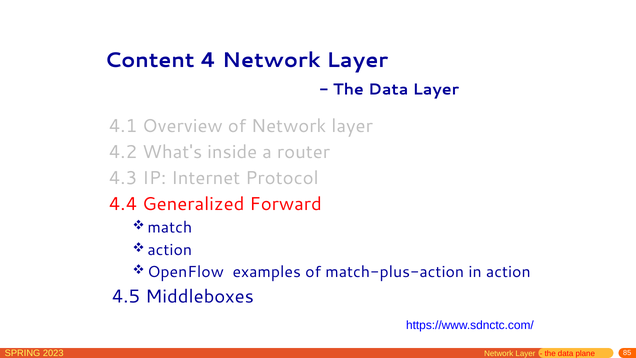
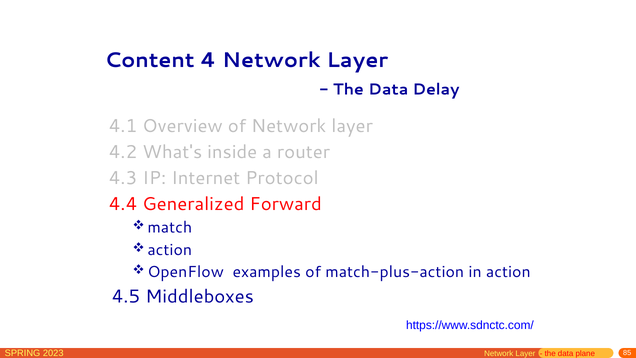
Data Layer: Layer -> Delay (436, 89)
